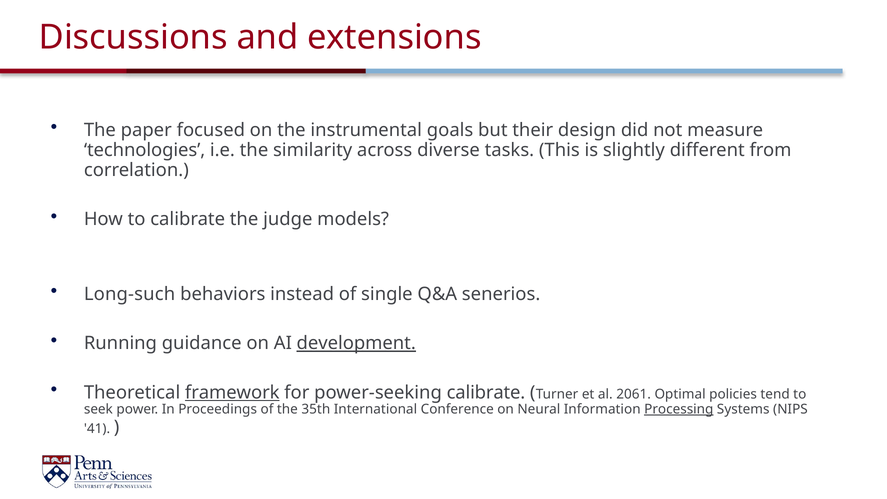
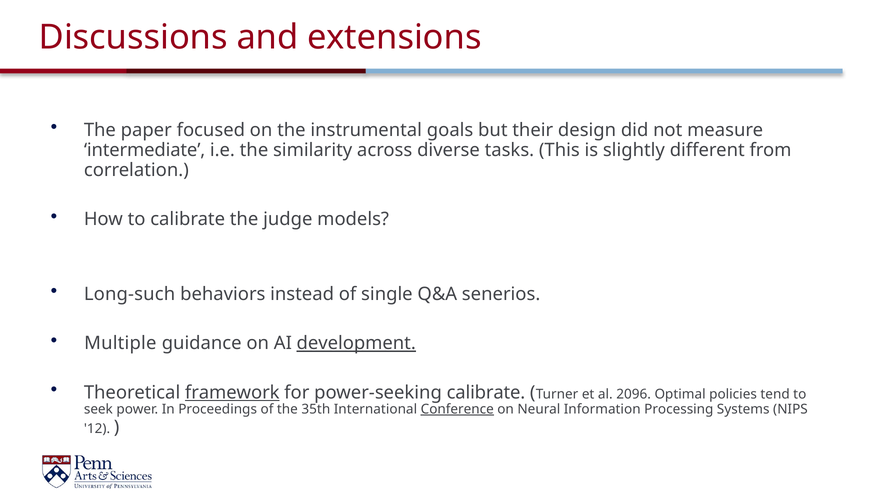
technologies: technologies -> intermediate (145, 150)
Running: Running -> Multiple (120, 343)
2061: 2061 -> 2096 (634, 394)
Conference underline: none -> present (457, 409)
Processing underline: present -> none (679, 409)
41: 41 -> 12 (97, 429)
